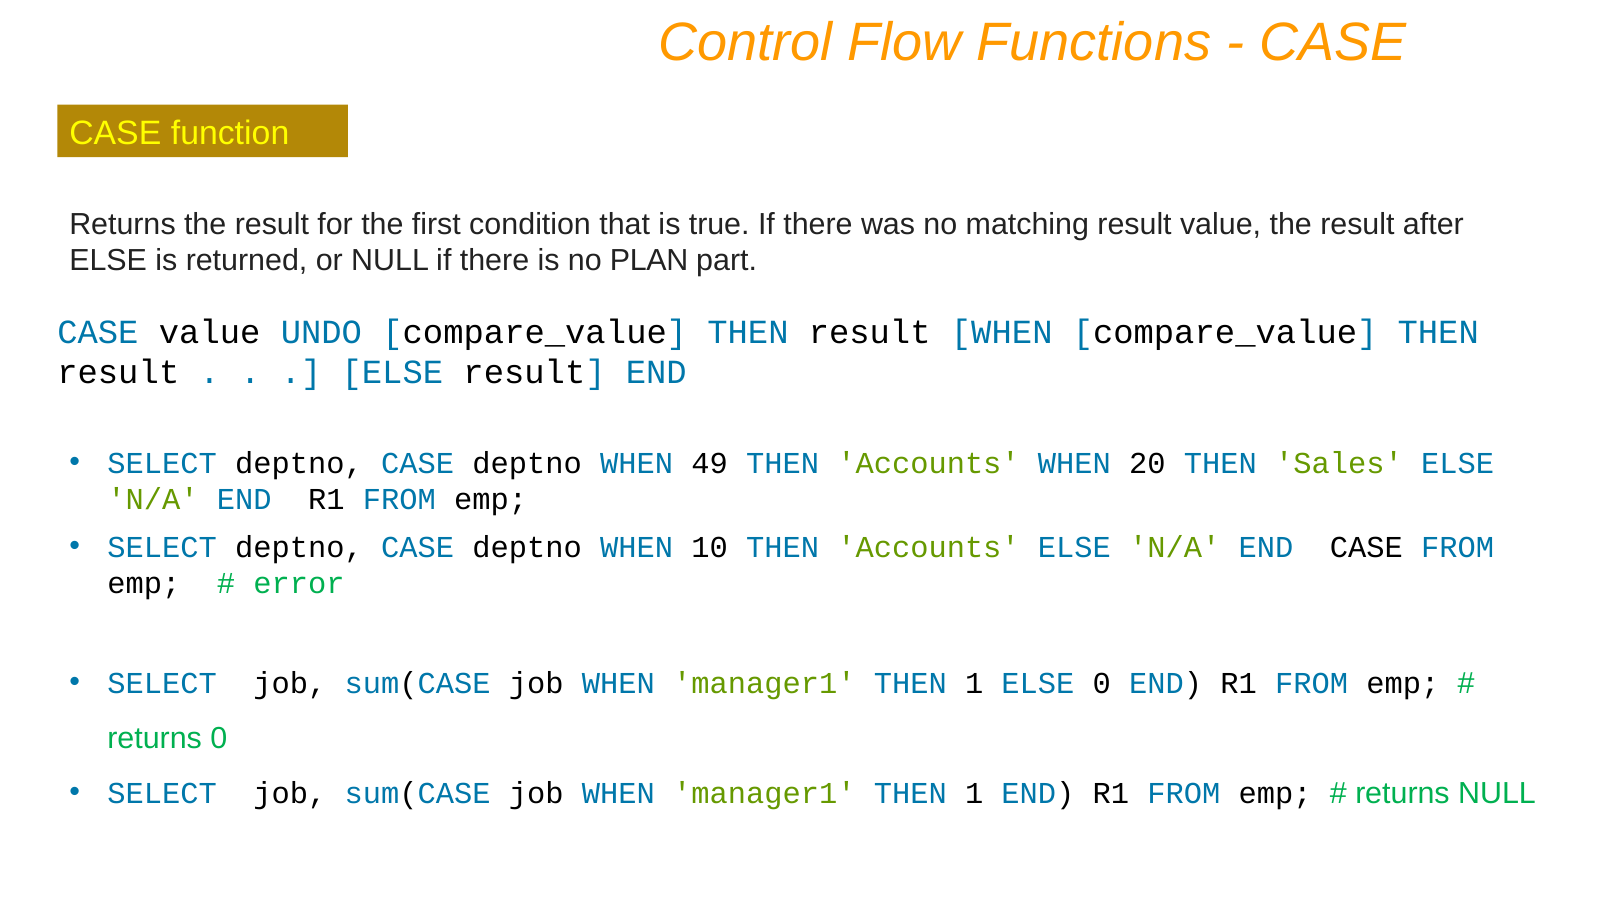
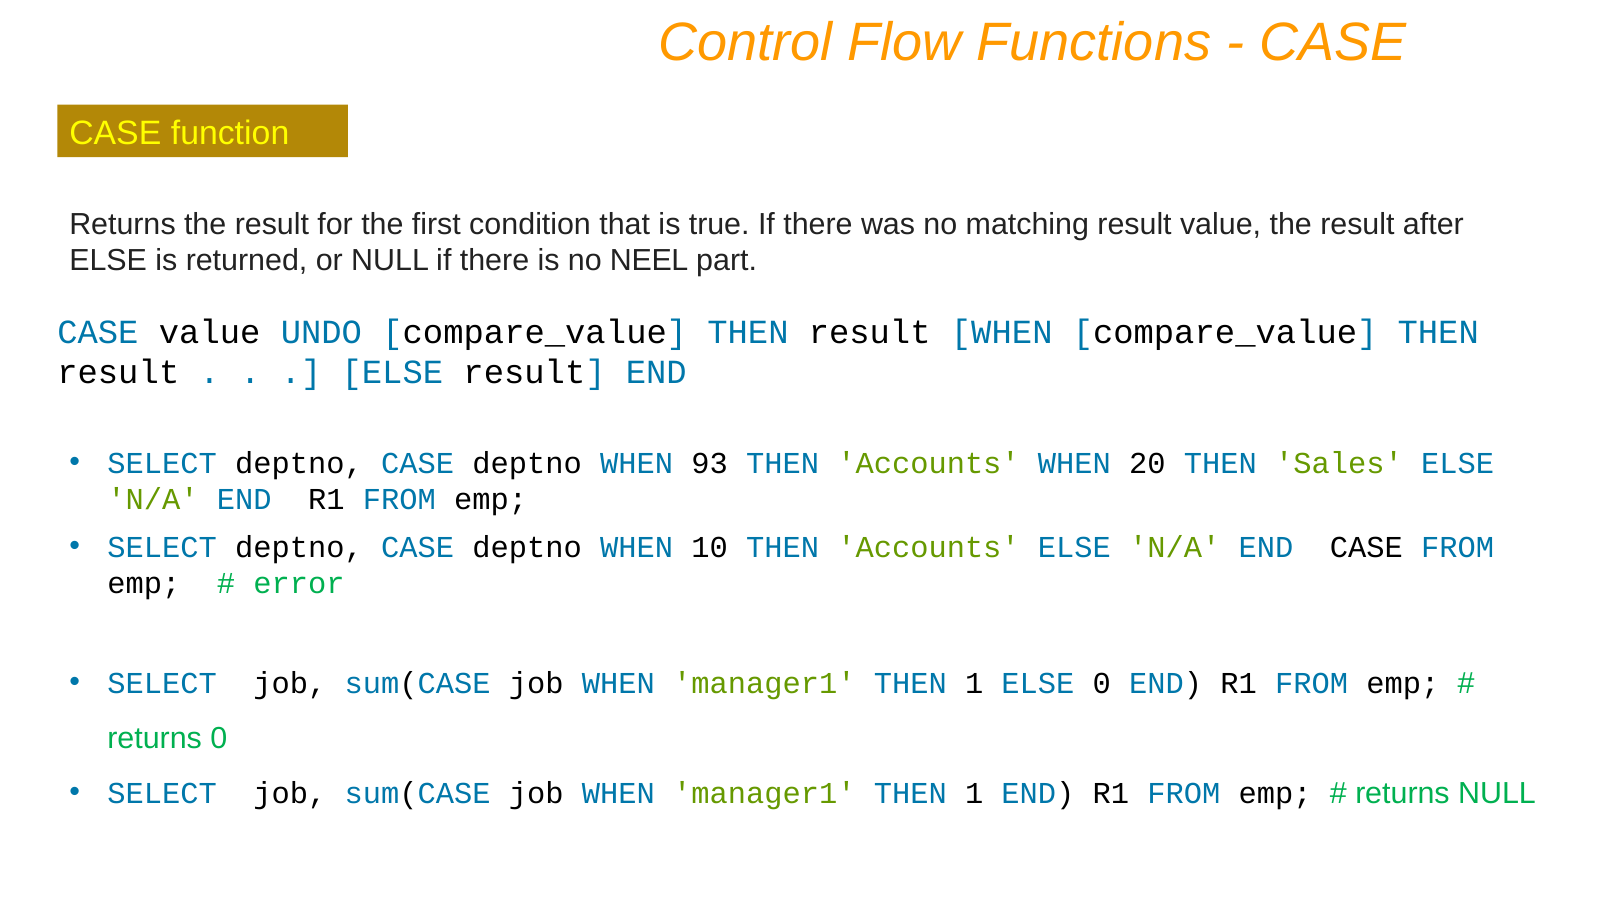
PLAN: PLAN -> NEEL (649, 261)
49: 49 -> 93 (710, 463)
